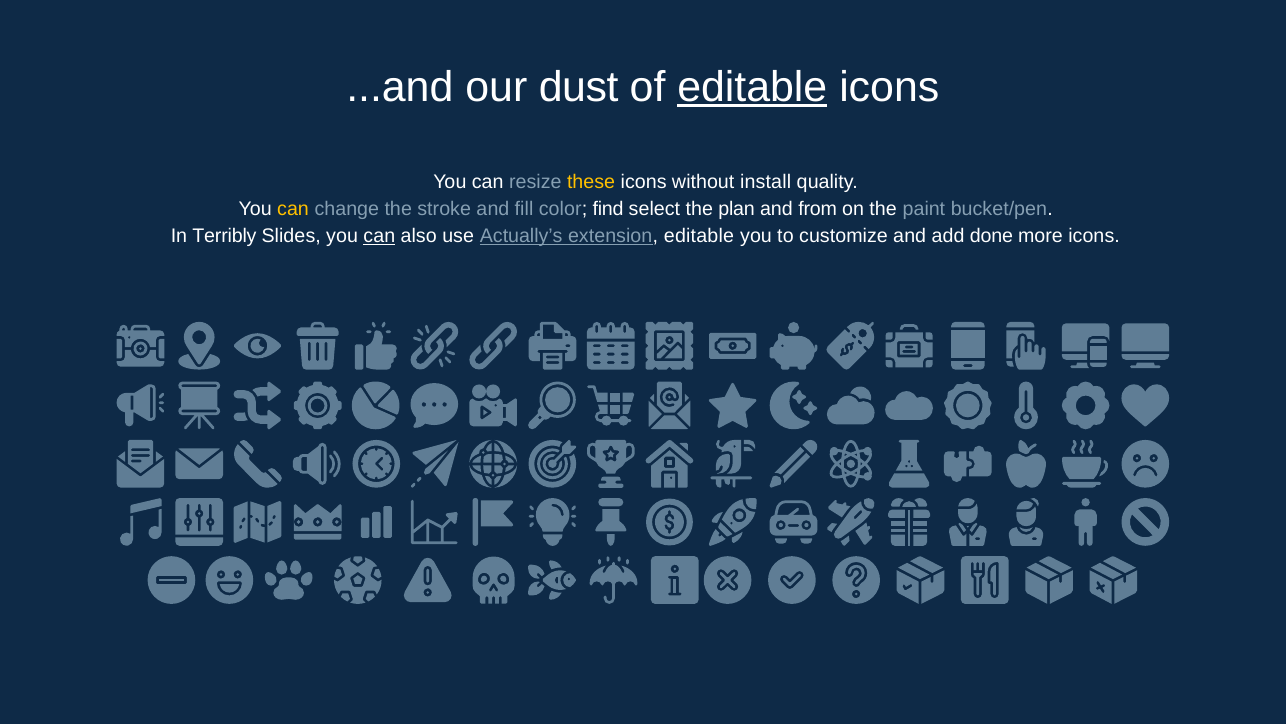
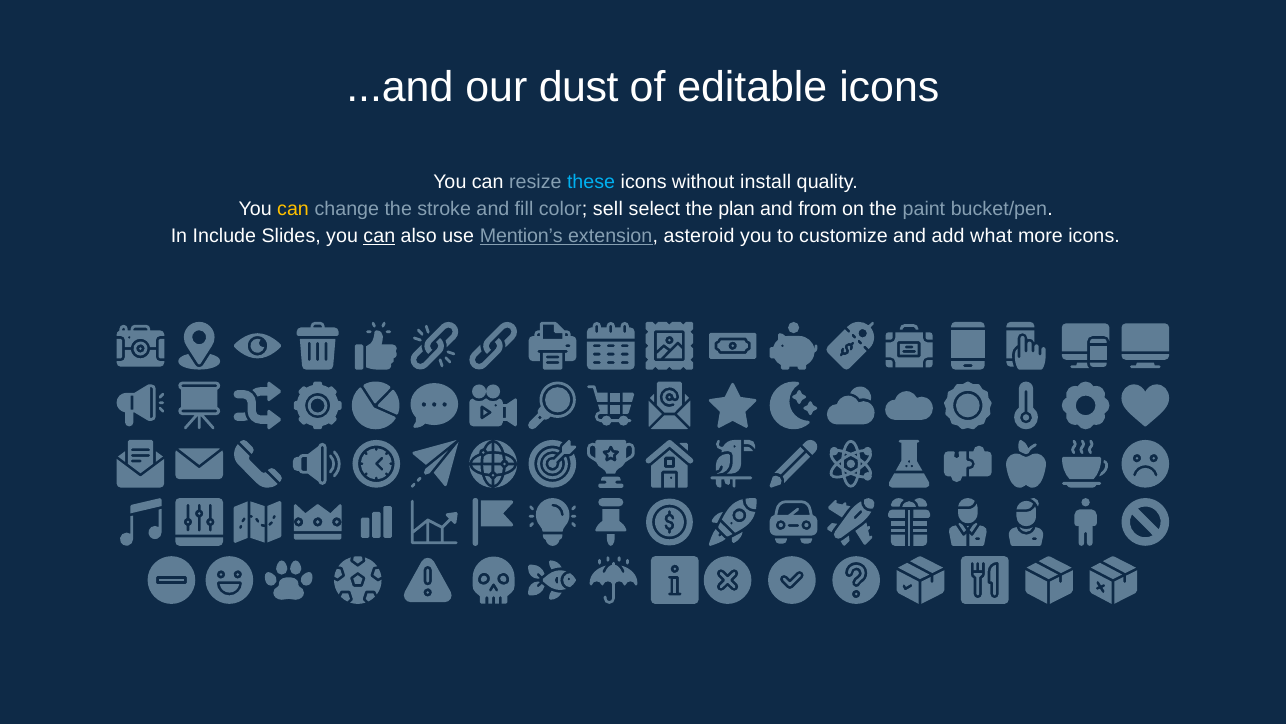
editable underline: present -> none (752, 87)
these colour: yellow -> light blue (591, 182)
find: find -> sell (608, 209)
Terribly: Terribly -> Include (224, 236)
Actually’s: Actually’s -> Mention’s (521, 236)
extension editable: editable -> asteroid (699, 236)
done: done -> what (991, 236)
